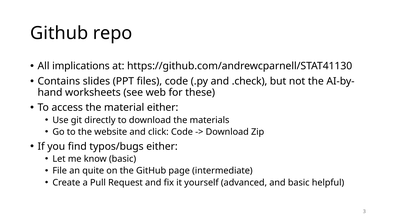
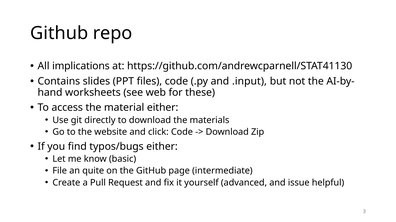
.check: .check -> .input (249, 82)
and basic: basic -> issue (299, 183)
